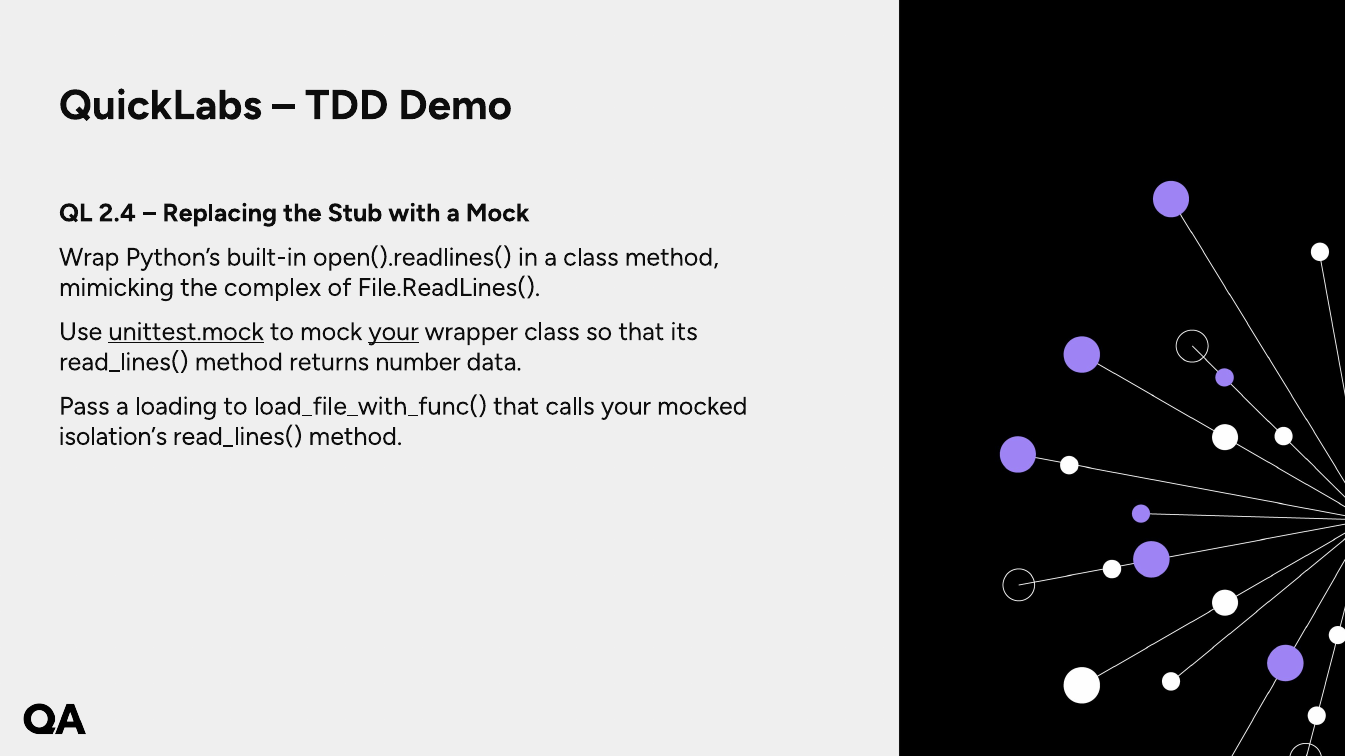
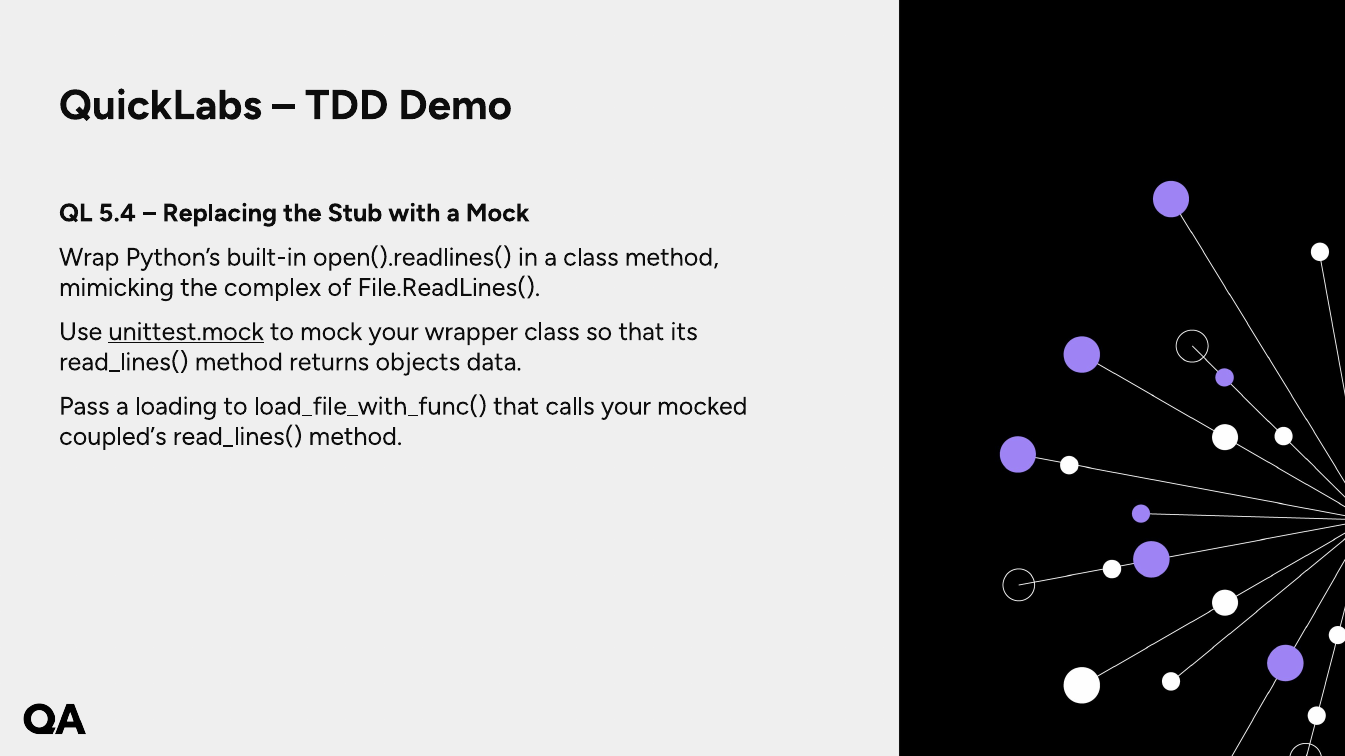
2.4: 2.4 -> 5.4 (117, 213)
your underline: present -> none (394, 332)
number: number -> objects (418, 362)
isolation’s: isolation’s -> coupled’s (113, 437)
